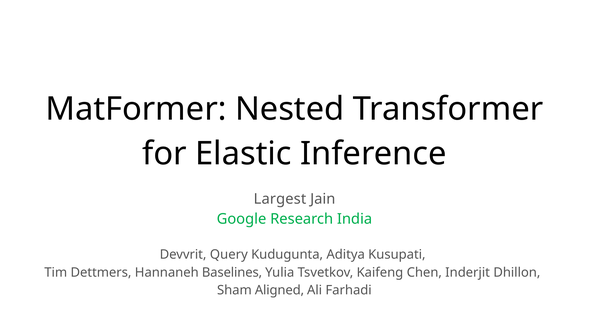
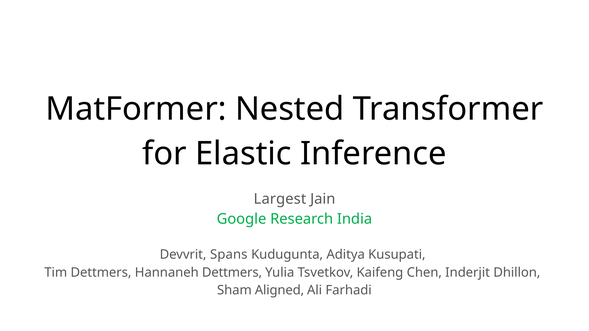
Query: Query -> Spans (229, 255)
Hannaneh Baselines: Baselines -> Dettmers (232, 273)
